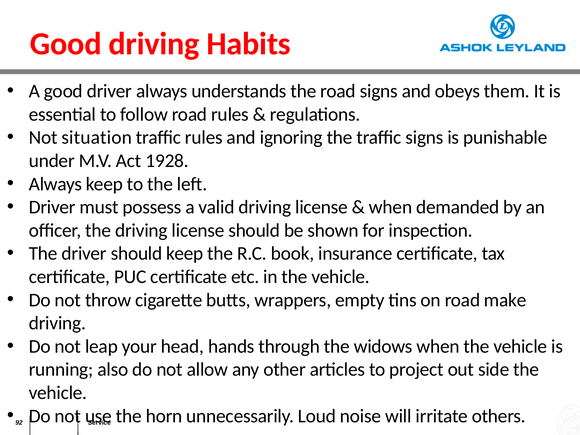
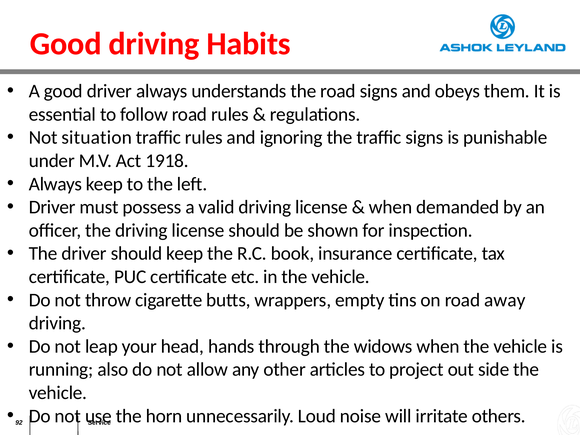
1928: 1928 -> 1918 (167, 161)
make: make -> away (505, 300)
